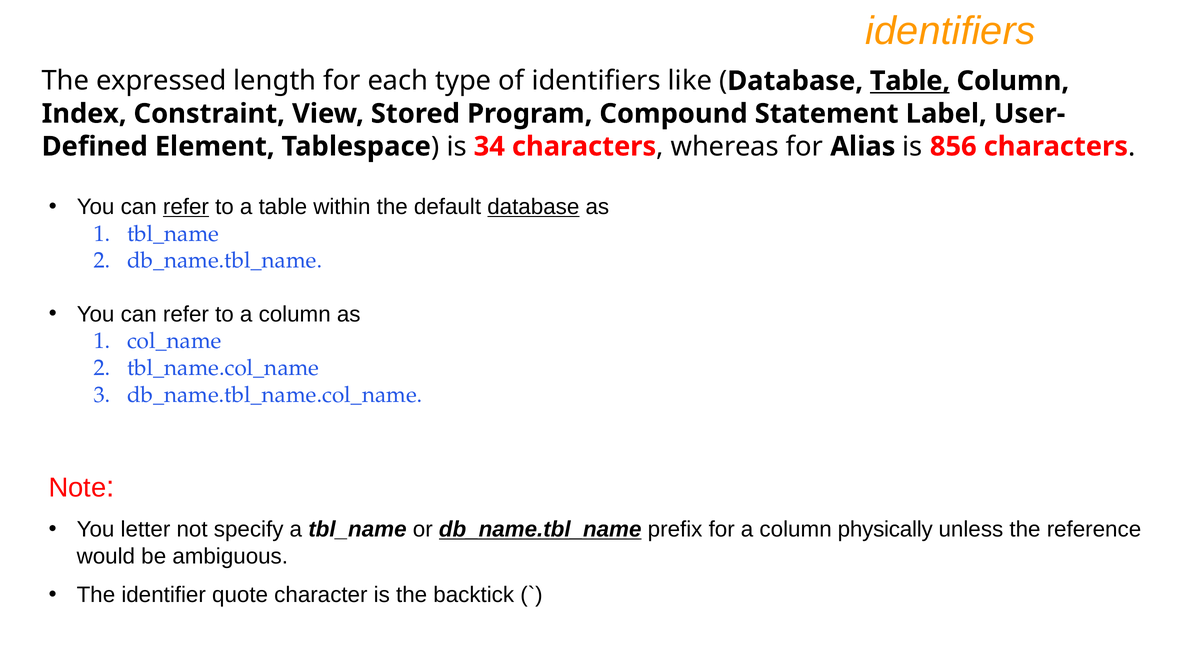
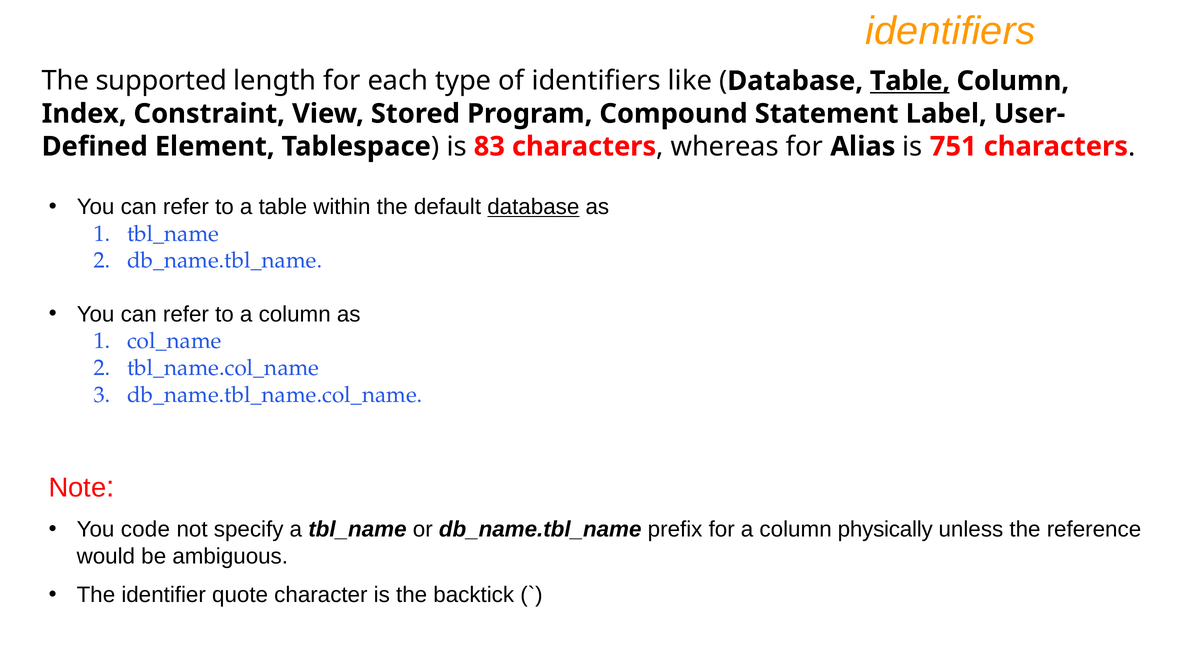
expressed: expressed -> supported (161, 81)
34: 34 -> 83 (489, 147)
856: 856 -> 751 (953, 147)
refer underline: present -> none (186, 207)
letter: letter -> code (145, 530)
db_name.tbl_name underline: present -> none (540, 530)
